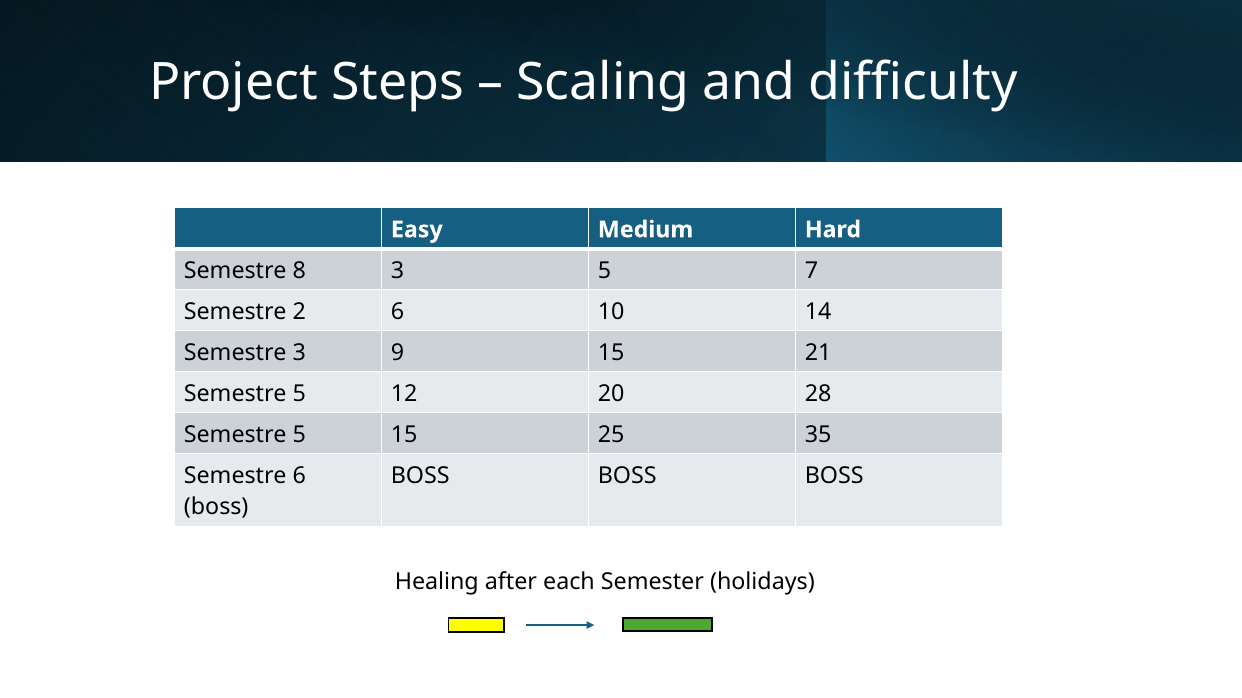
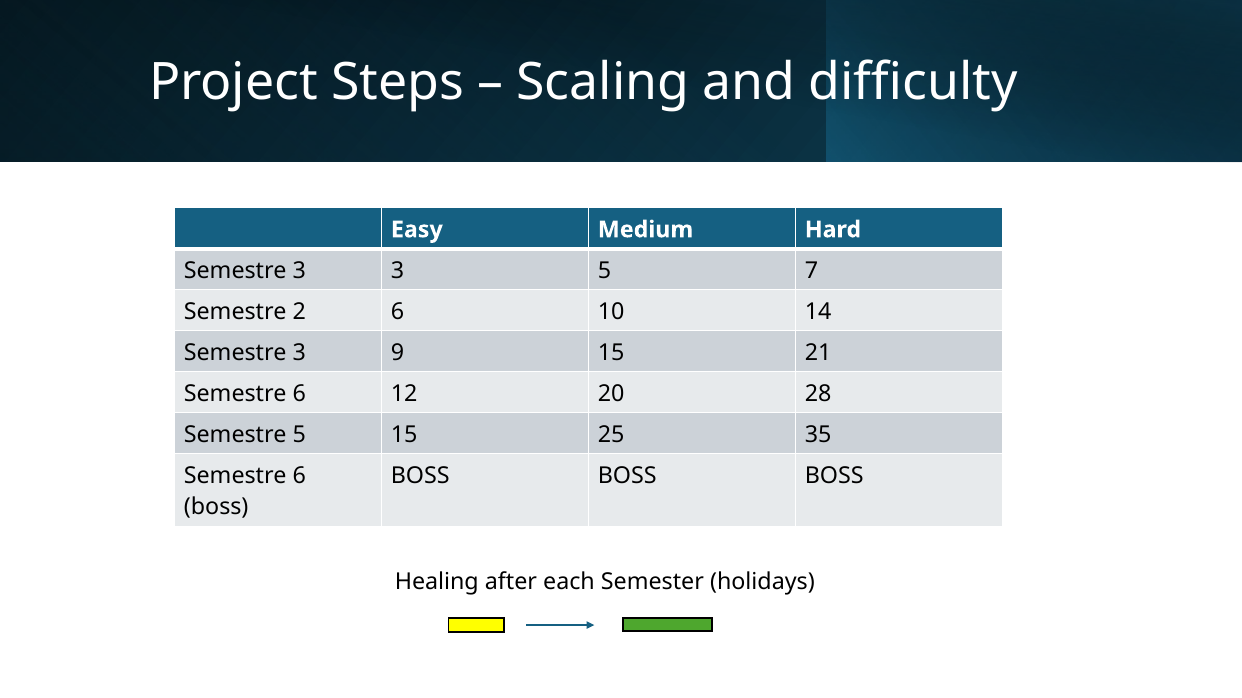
8: 8 -> 3 (299, 271)
5: 5 -> 6 (299, 394)
